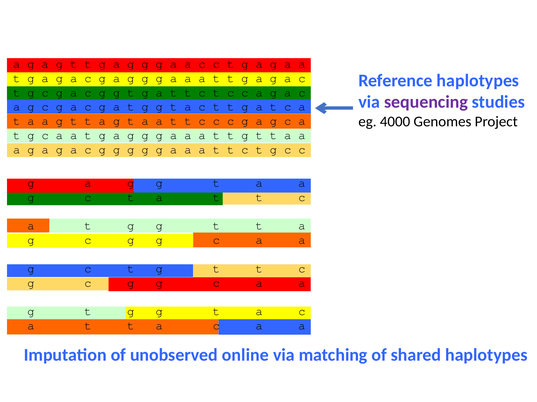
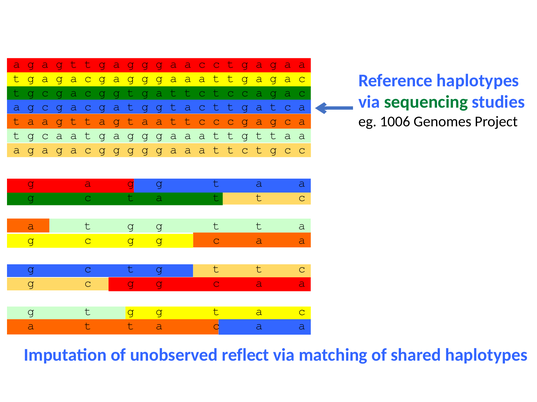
sequencing colour: purple -> green (426, 102)
4000: 4000 -> 1006 (395, 122)
online: online -> reflect (245, 356)
